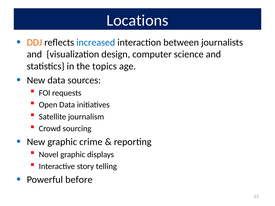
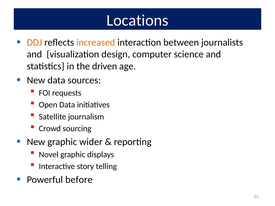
increased colour: blue -> orange (96, 42)
topics: topics -> driven (105, 66)
crime: crime -> wider (91, 142)
